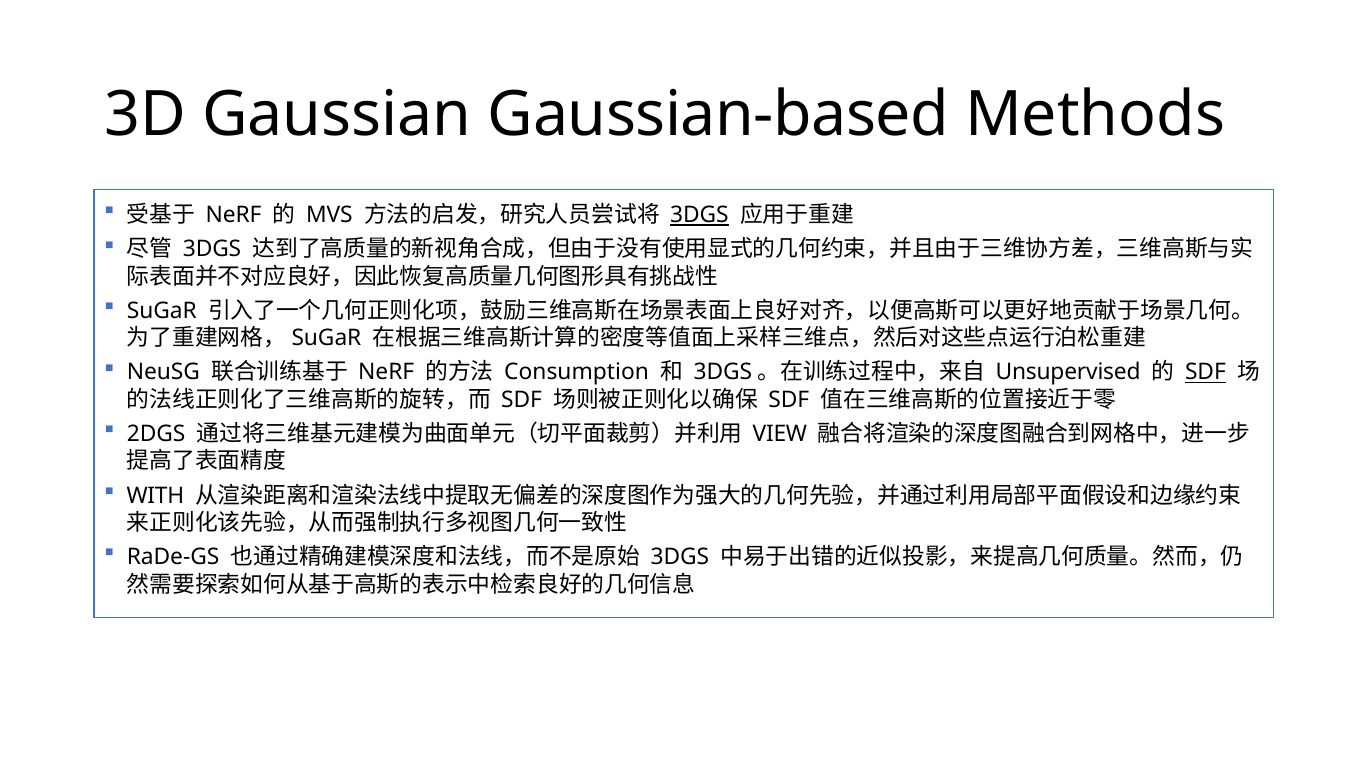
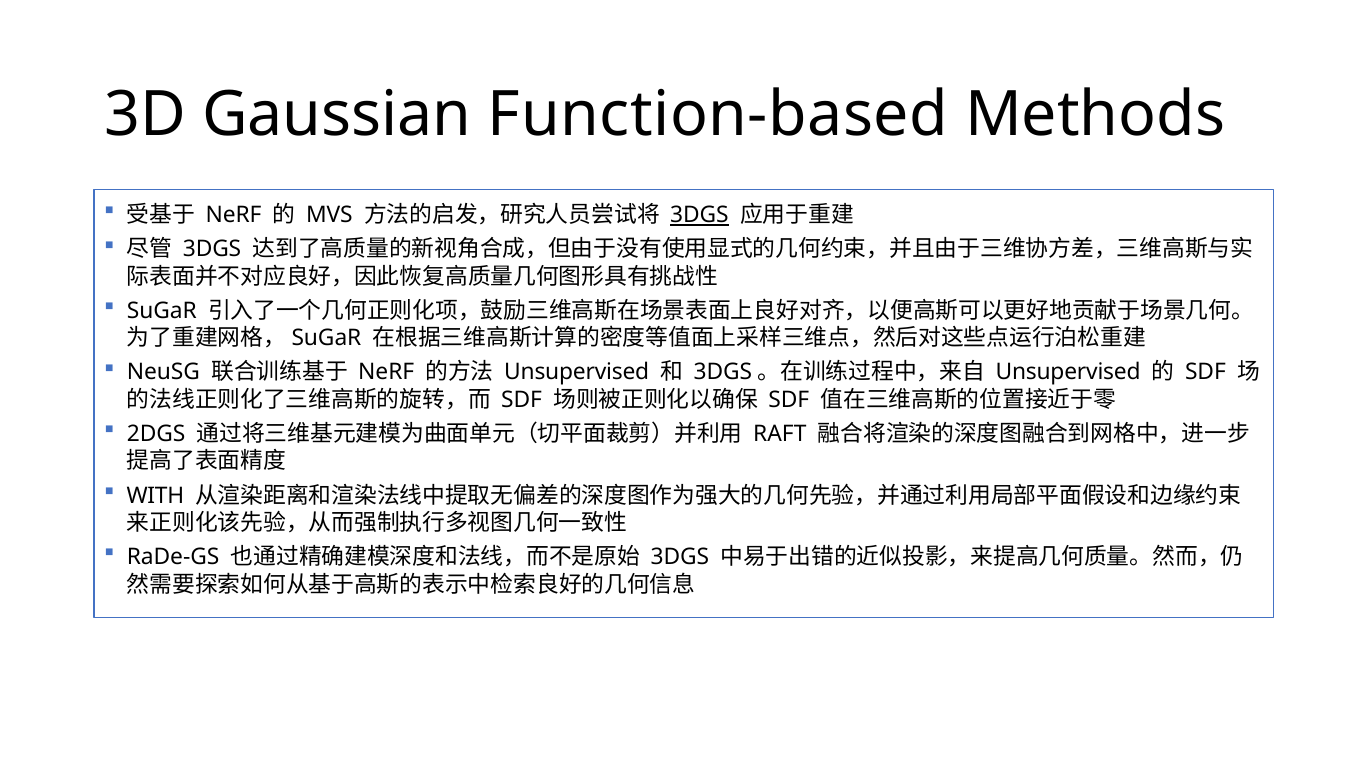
Gaussian-based: Gaussian-based -> Function-based (718, 115)
Consumption: Consumption -> Unsupervised (577, 372)
SDF underline: present -> none (1205, 372)
VIEW: VIEW -> RAFT (780, 434)
